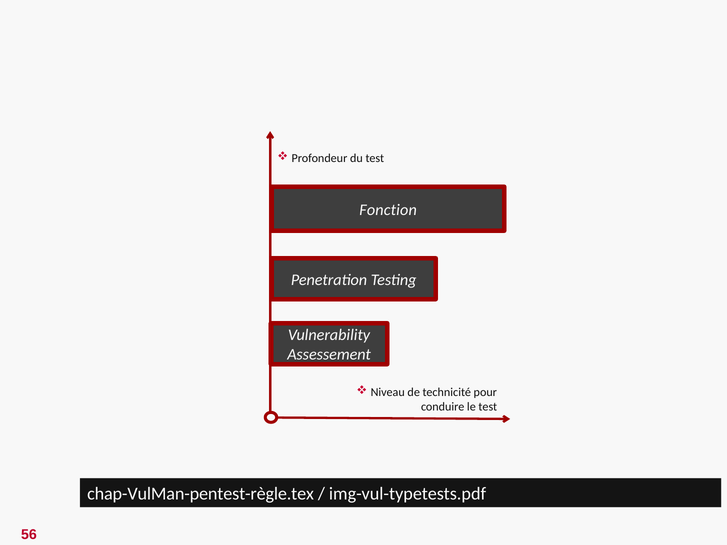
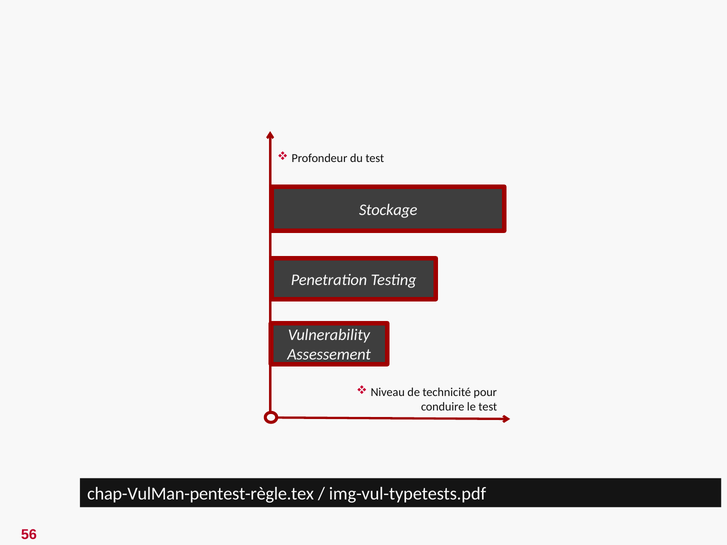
Fonction: Fonction -> Stockage (388, 210)
